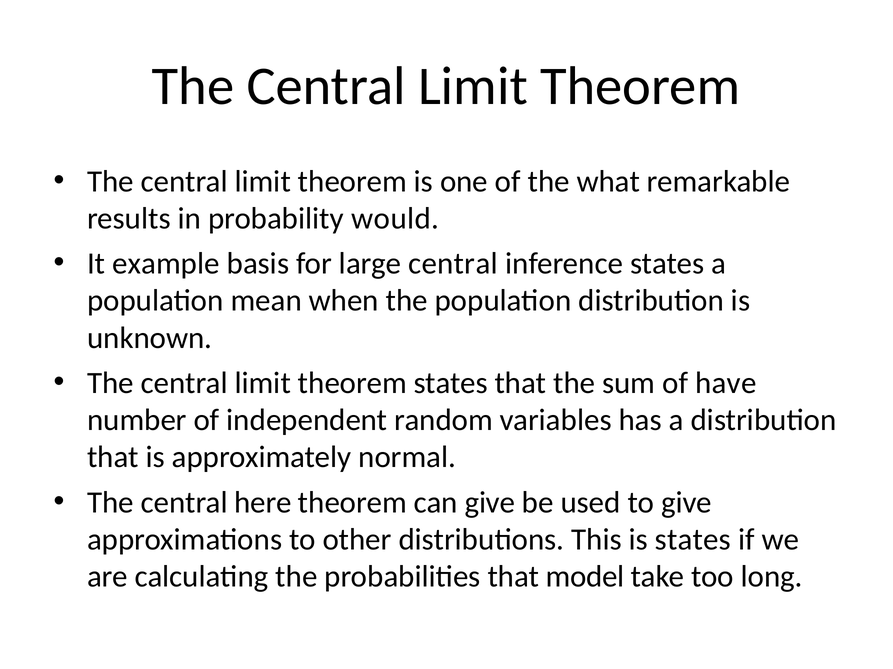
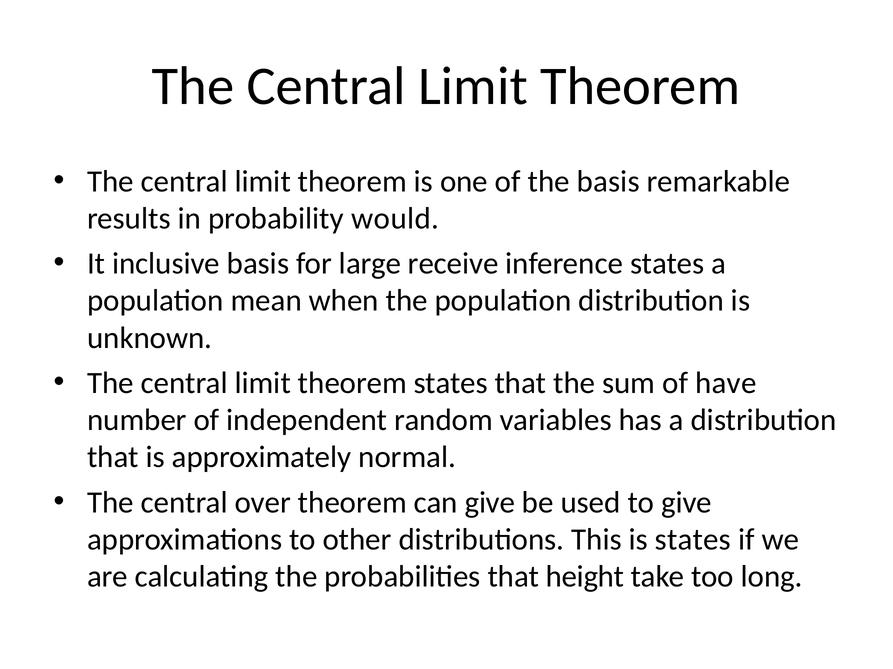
the what: what -> basis (608, 182)
example: example -> inclusive (166, 264)
large central: central -> receive (453, 264)
here: here -> over (263, 503)
model: model -> height (585, 577)
